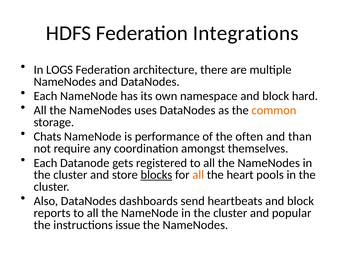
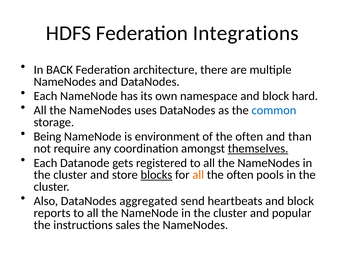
LOGS: LOGS -> BACK (60, 70)
common colour: orange -> blue (274, 111)
Chats: Chats -> Being (47, 137)
performance: performance -> environment (167, 137)
themselves underline: none -> present (258, 149)
heart: heart -> often (240, 175)
dashboards: dashboards -> aggregated (148, 202)
issue: issue -> sales (128, 226)
